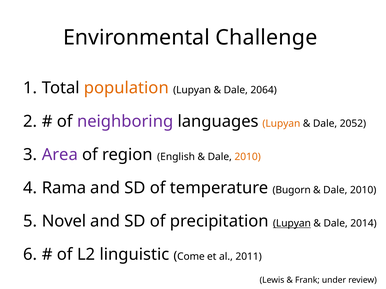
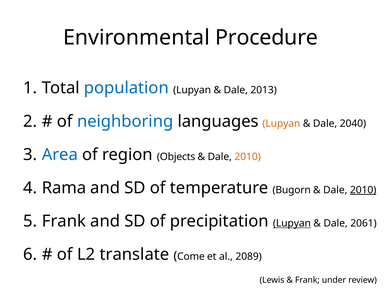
Challenge: Challenge -> Procedure (267, 38)
population colour: orange -> blue (126, 88)
2064: 2064 -> 2013 (264, 90)
neighboring colour: purple -> blue (125, 122)
2052: 2052 -> 2040 (353, 124)
Area colour: purple -> blue (60, 155)
English: English -> Objects (176, 157)
2010 underline: none -> present (363, 190)
Novel: Novel -> Frank (64, 222)
2014: 2014 -> 2061 (363, 224)
linguistic: linguistic -> translate (134, 255)
2011: 2011 -> 2089 (249, 257)
